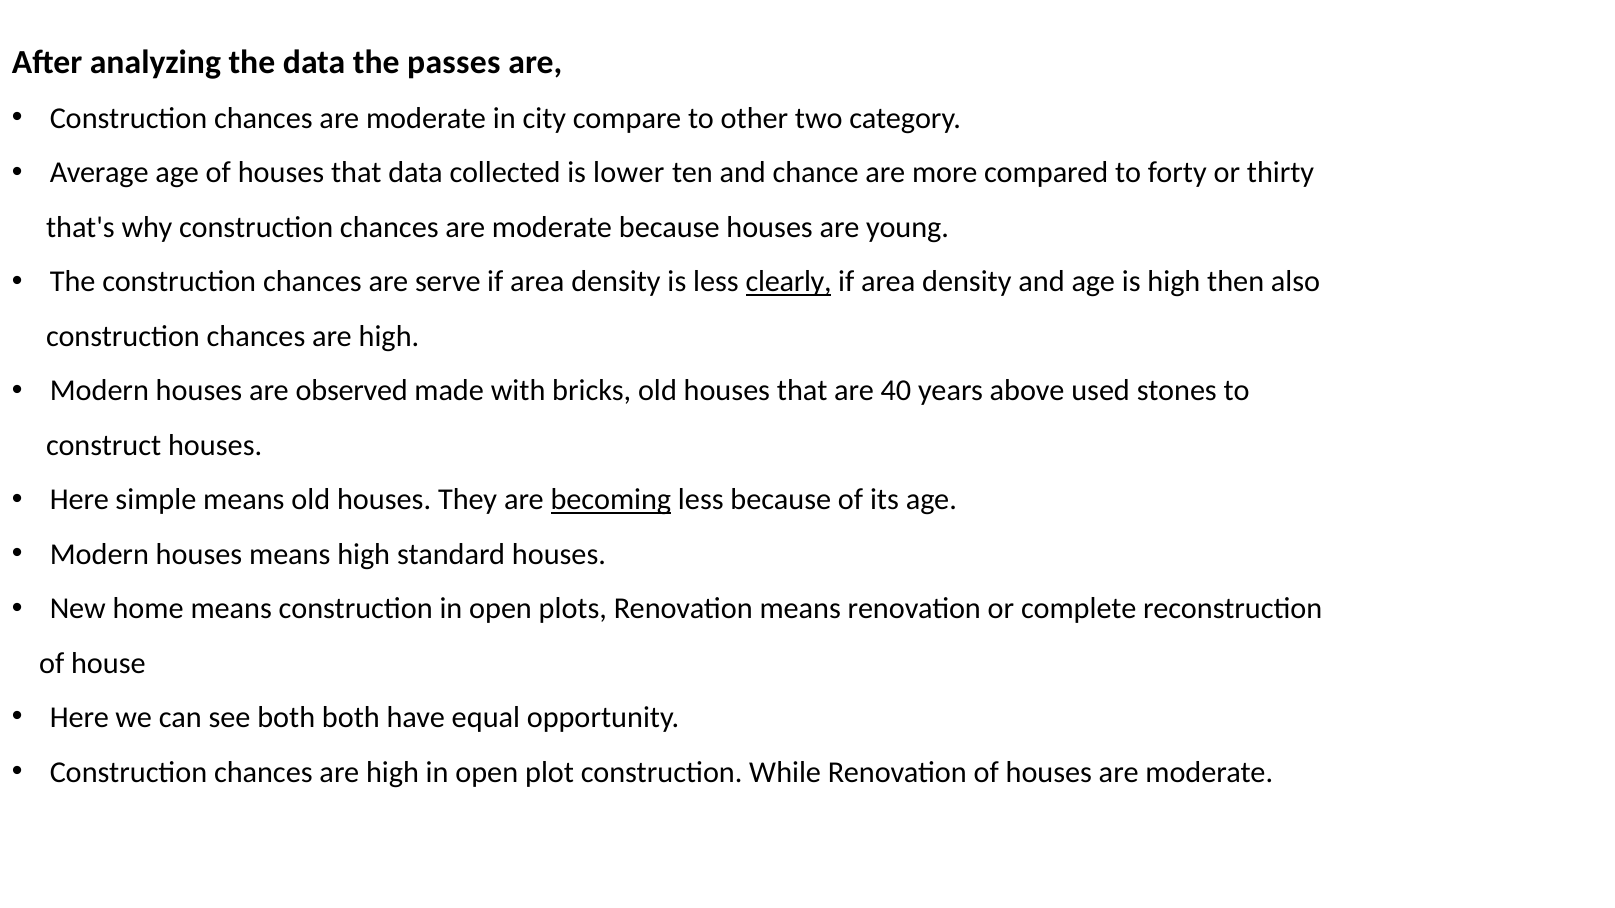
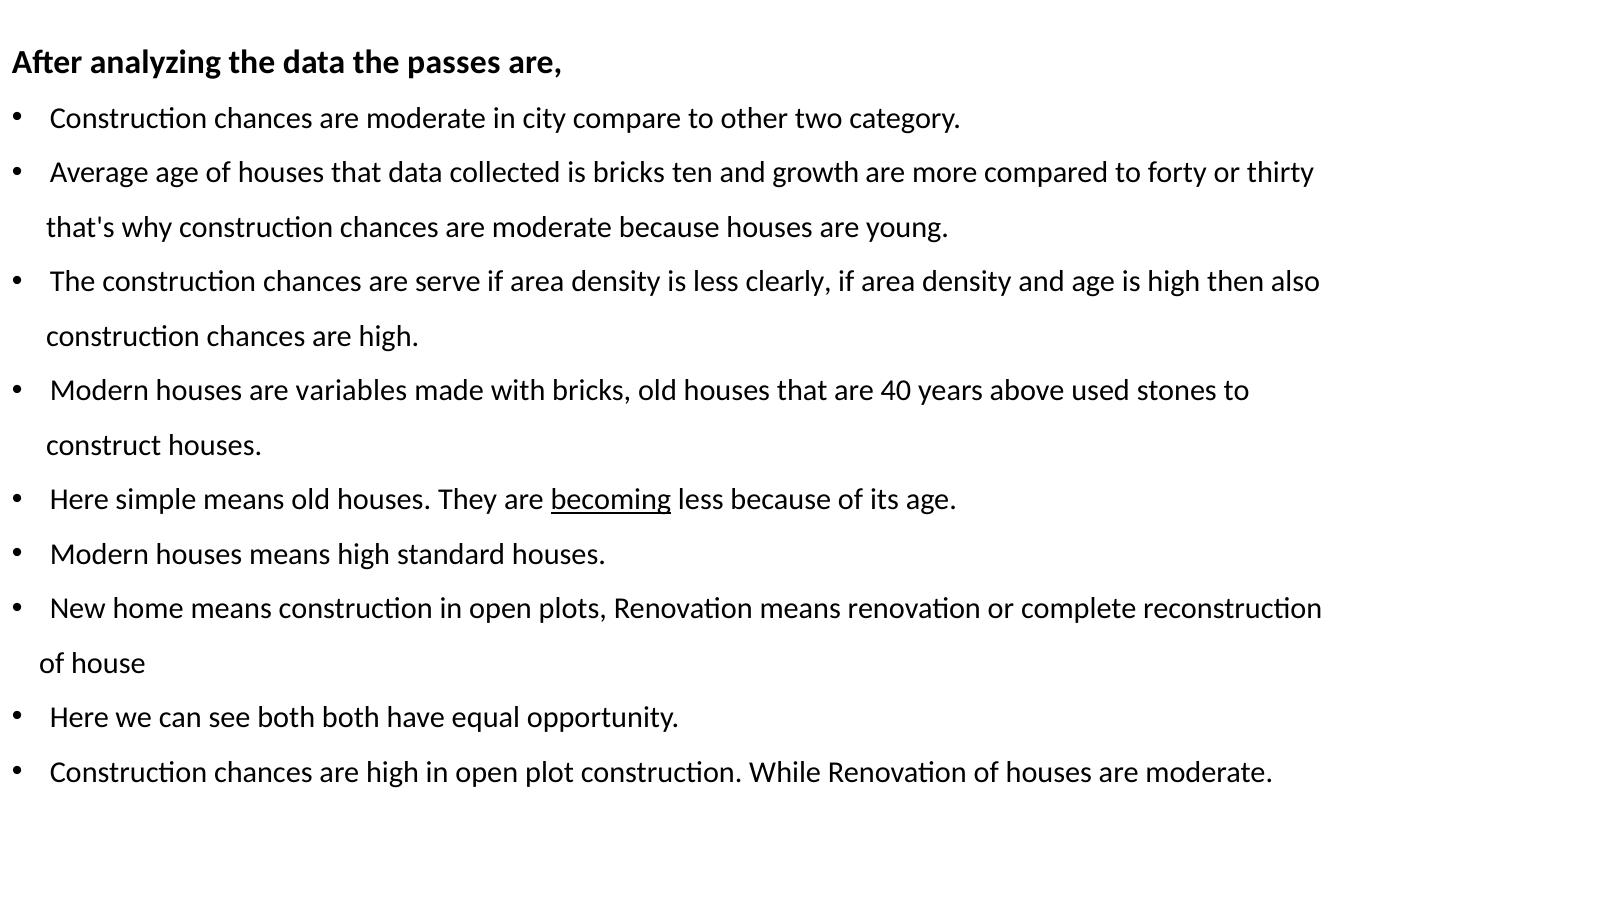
is lower: lower -> bricks (629, 173)
chance: chance -> growth (816, 173)
clearly underline: present -> none (789, 282)
observed: observed -> variables (351, 391)
